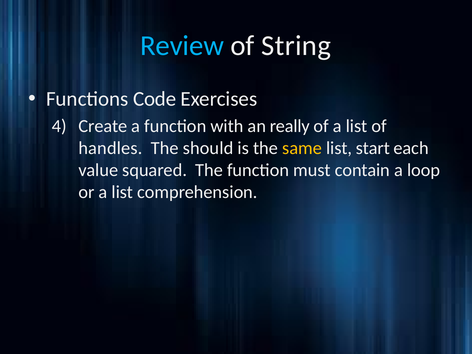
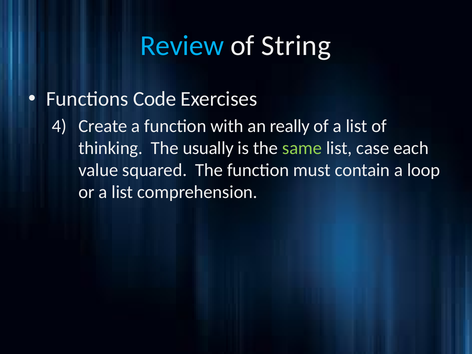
handles: handles -> thinking (111, 148)
should: should -> usually (208, 148)
same colour: yellow -> light green (302, 148)
start: start -> case (373, 148)
